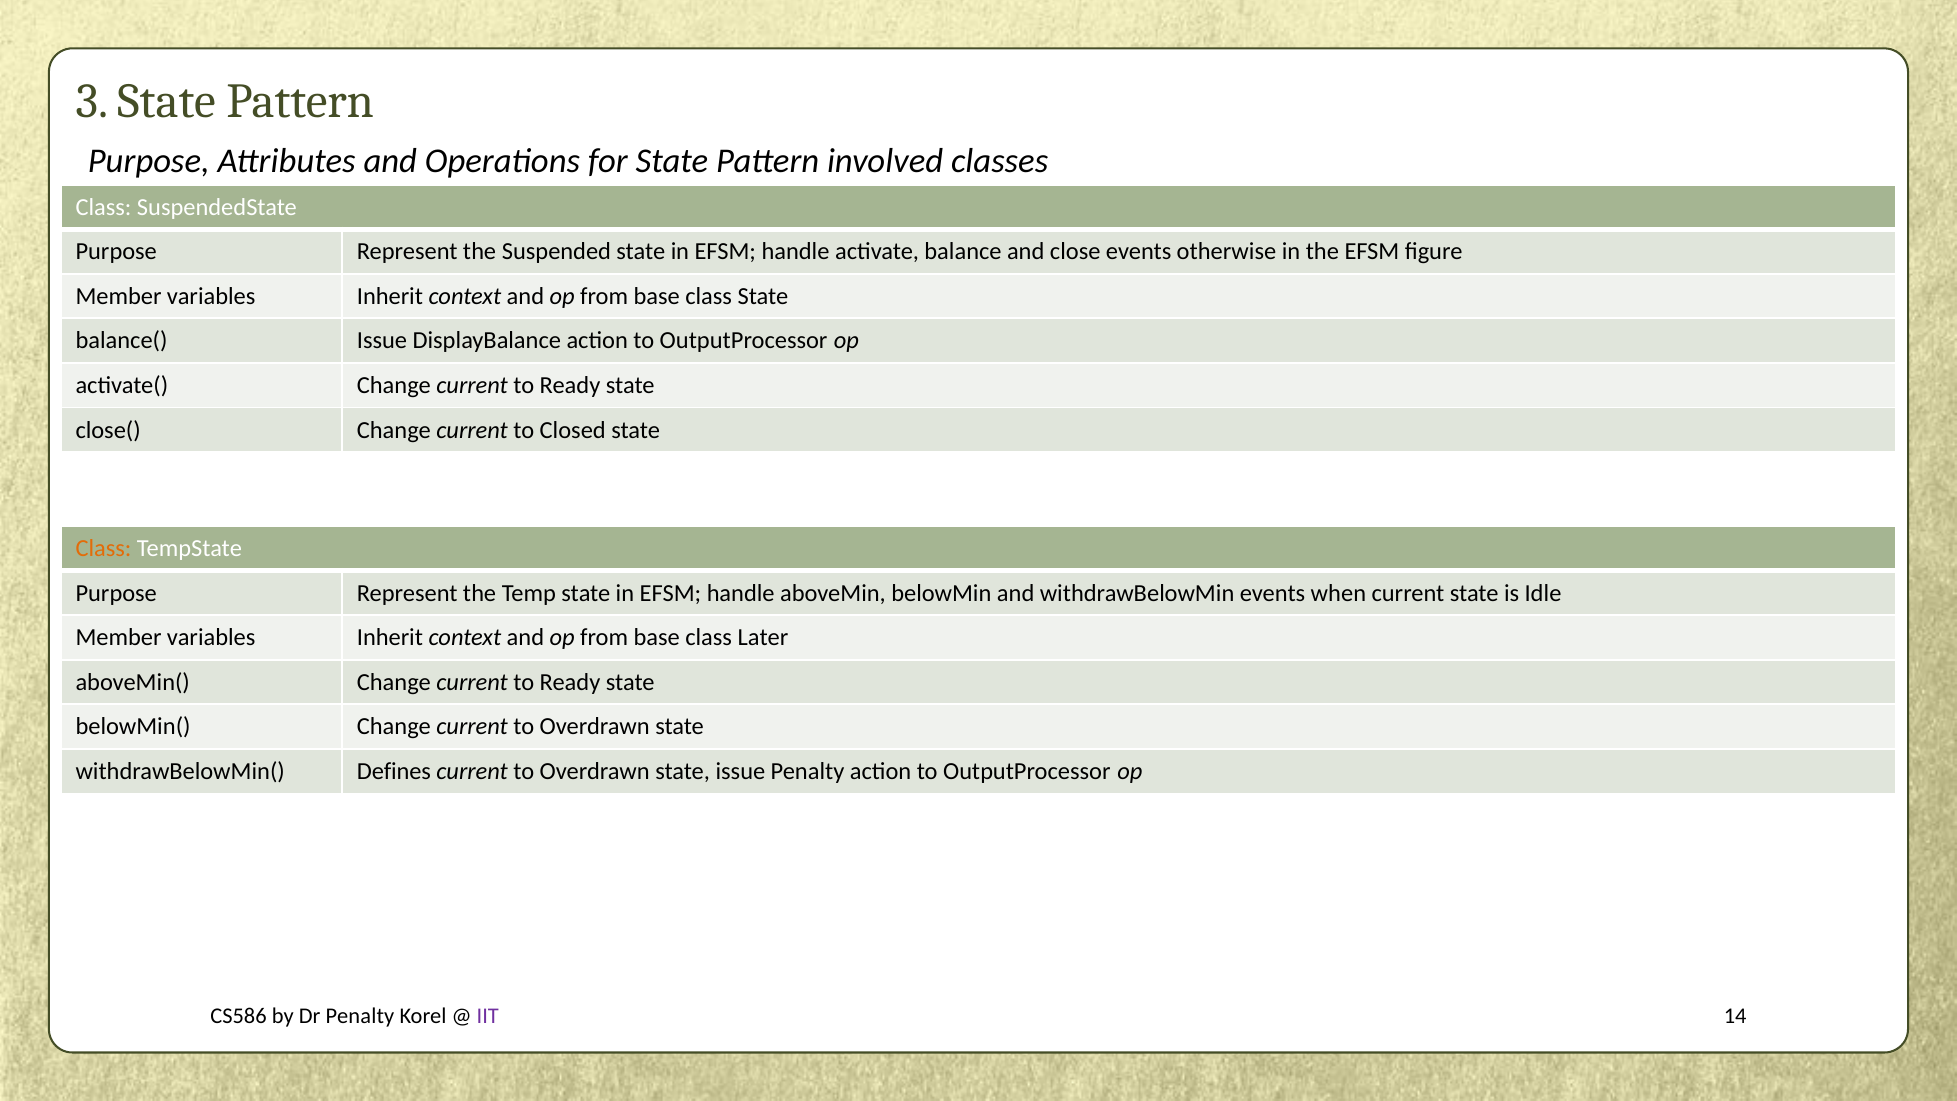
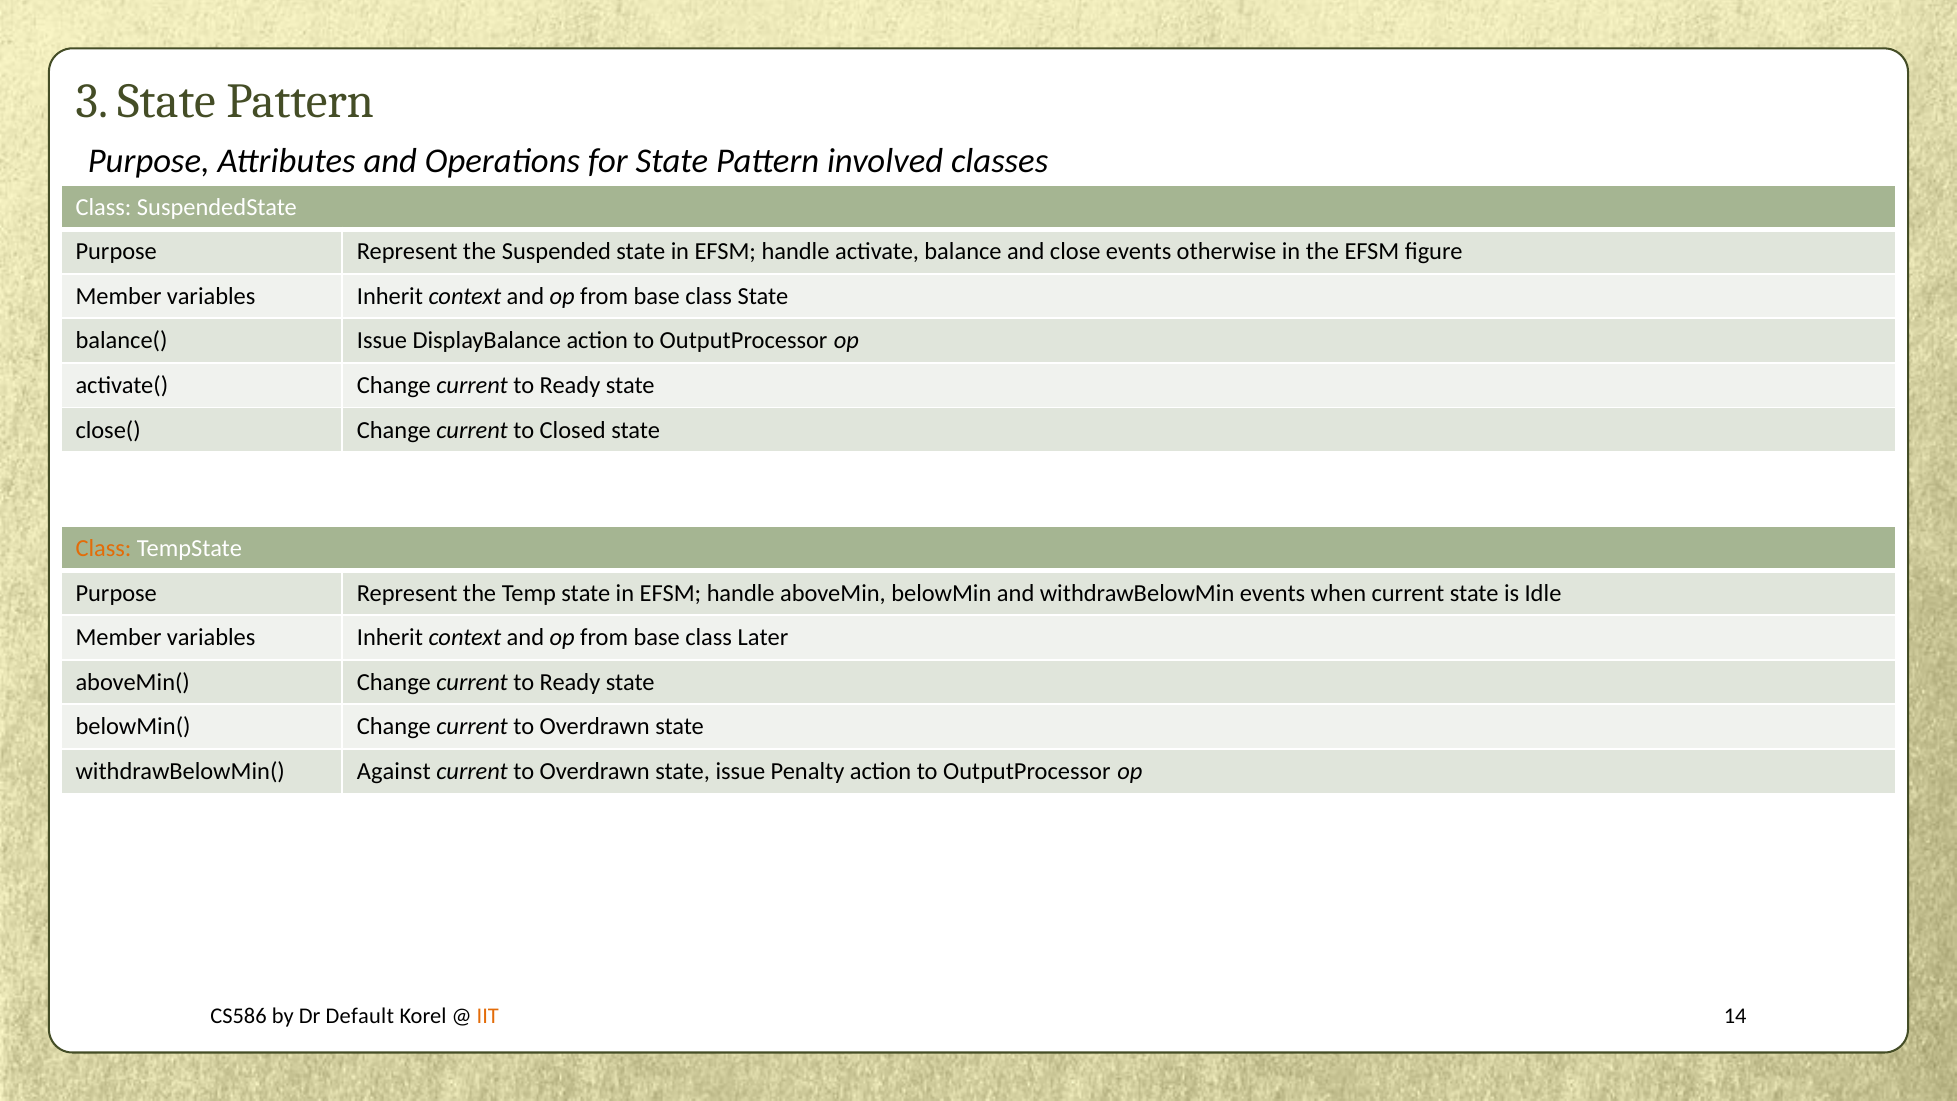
Defines: Defines -> Against (394, 771)
Dr Penalty: Penalty -> Default (360, 1017)
IIT colour: purple -> orange (488, 1017)
